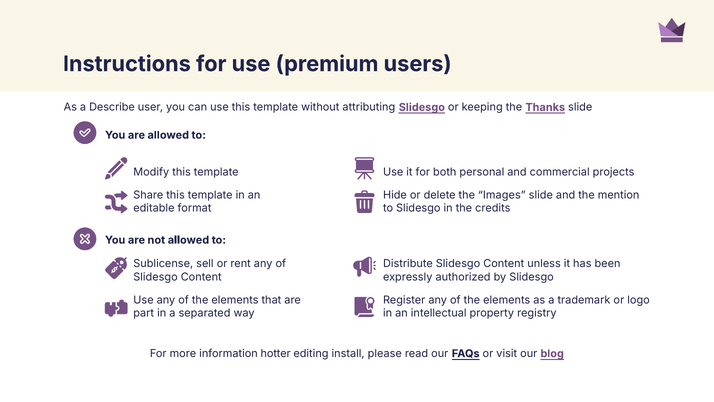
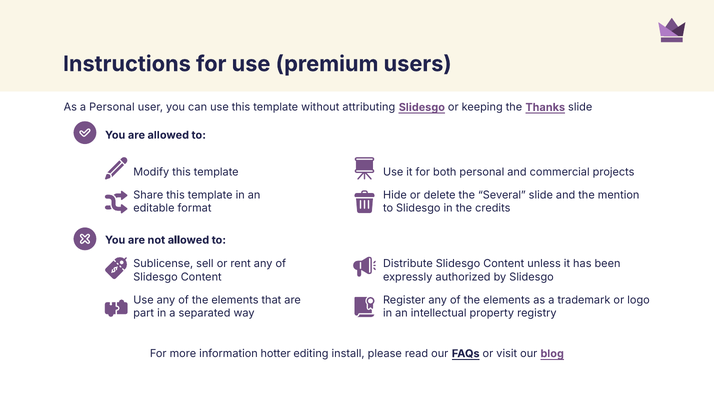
a Describe: Describe -> Personal (112, 107)
Images: Images -> Several (502, 195)
